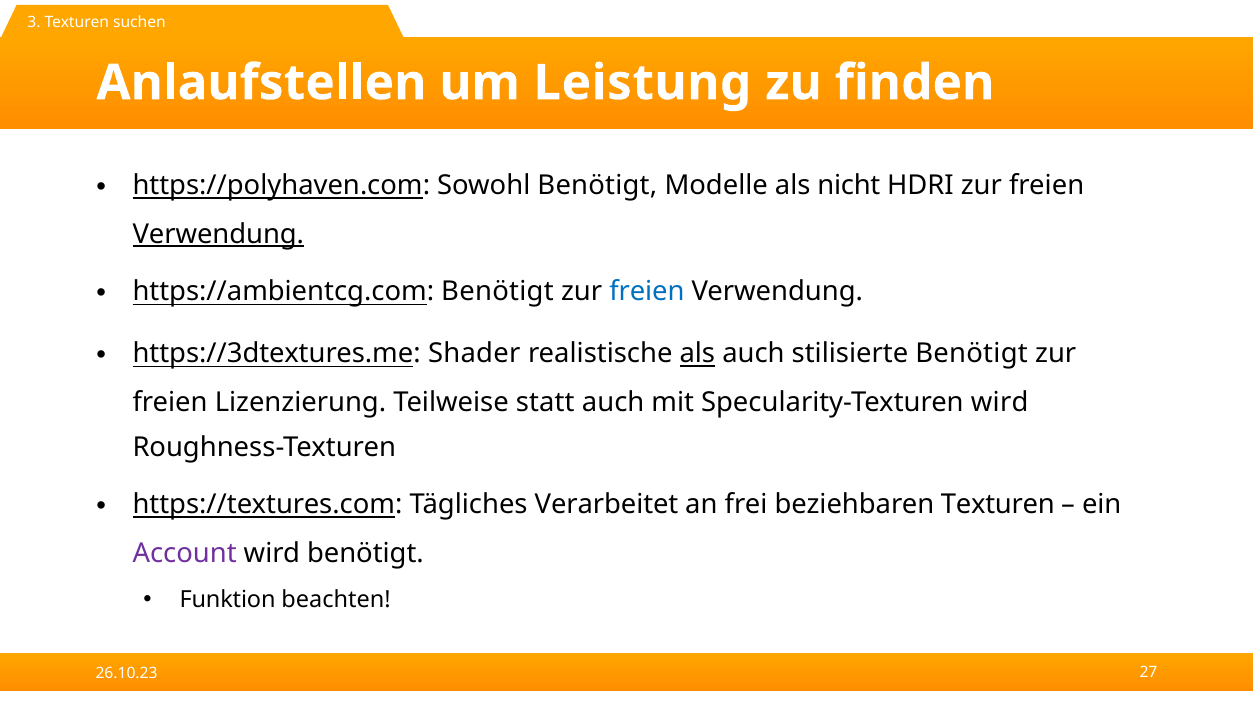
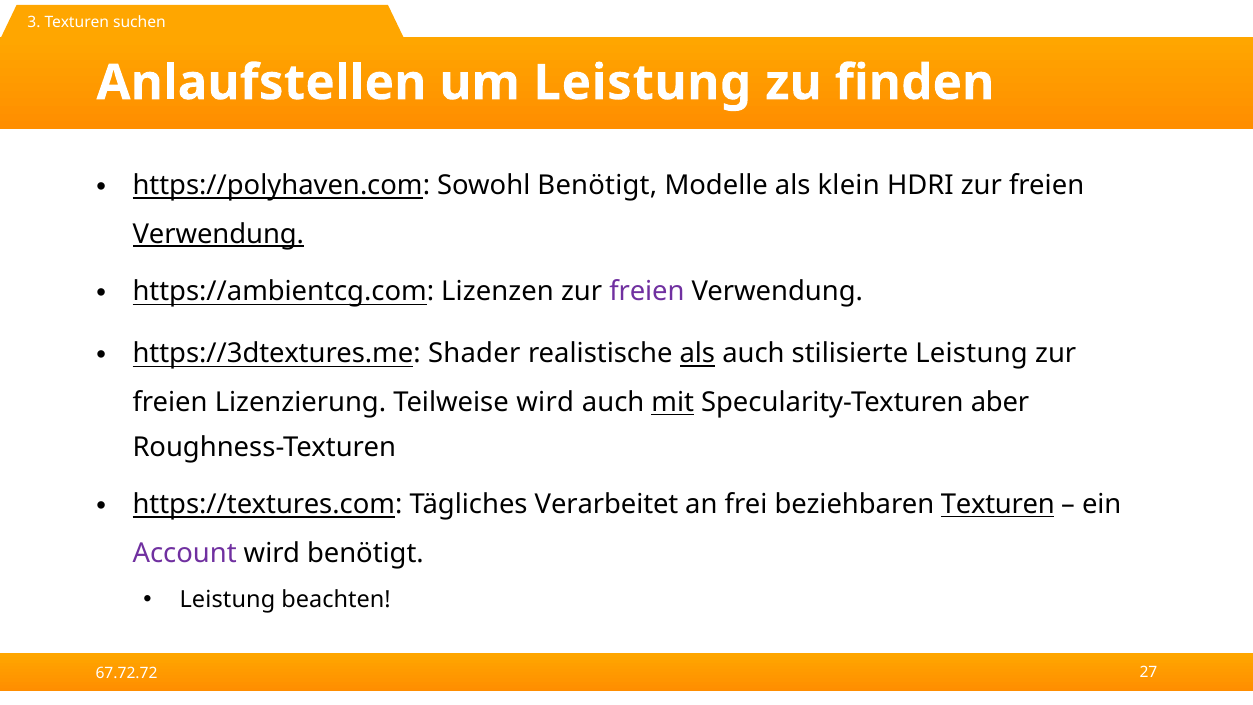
nicht: nicht -> klein (849, 185)
https://ambientcg.com Benötigt: Benötigt -> Lizenzen (498, 292)
freien colour: blue -> purple (647, 292)
stilisierte Benötigt: Benötigt -> Leistung (972, 354)
Teilweise statt: statt -> wird (545, 403)
mit underline: none -> present (673, 403)
Specularity-Texturen wird: wird -> aber (1000, 403)
Texturen underline: none -> present (998, 505)
Funktion: Funktion -> Leistung (227, 599)
26.10.23: 26.10.23 -> 67.72.72 (127, 673)
